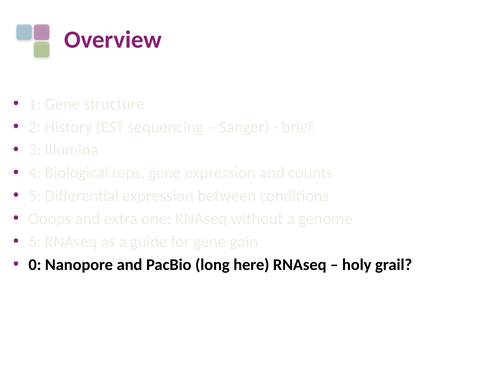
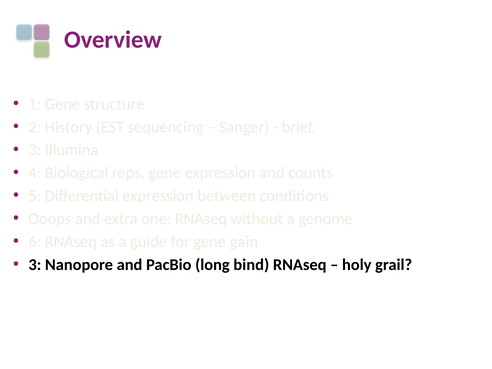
0: 0 -> 3 (35, 265)
here: here -> bind (251, 265)
